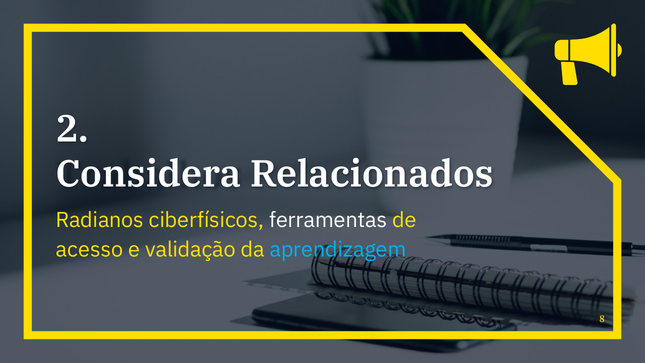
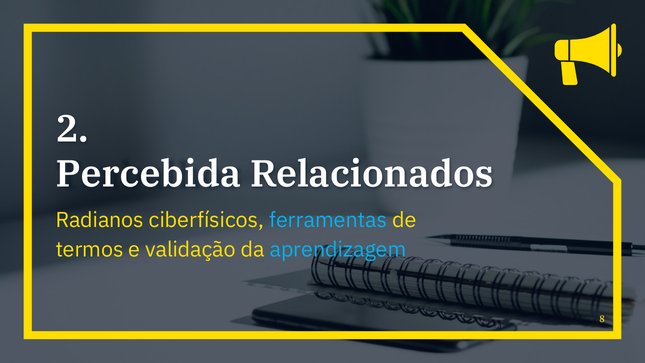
Considera: Considera -> Percebida (148, 174)
ferramentas colour: white -> light blue (328, 220)
acesso: acesso -> termos (90, 250)
